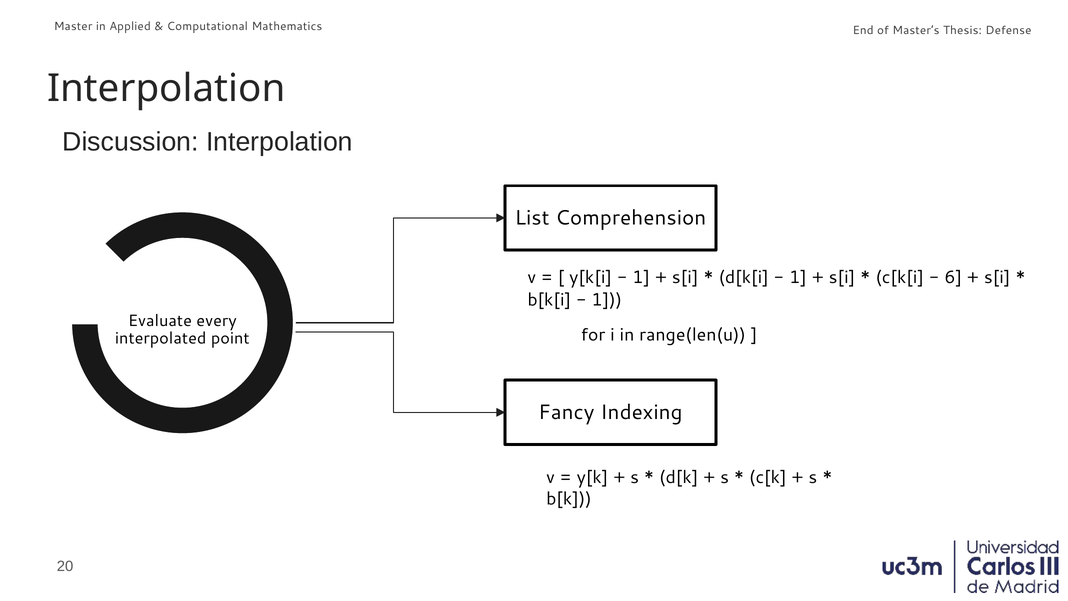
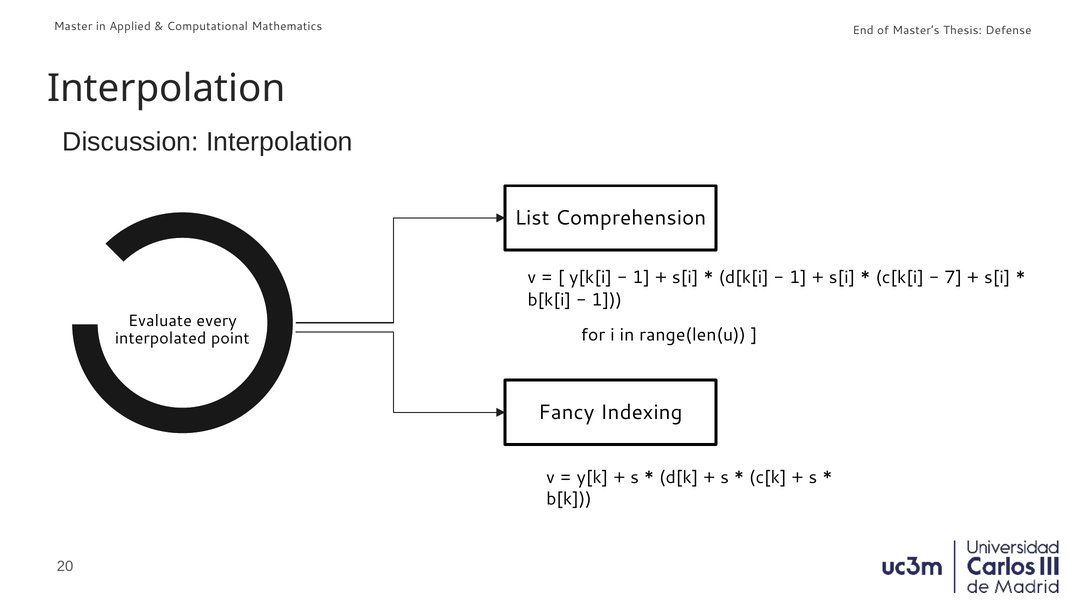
6: 6 -> 7 (953, 277)
